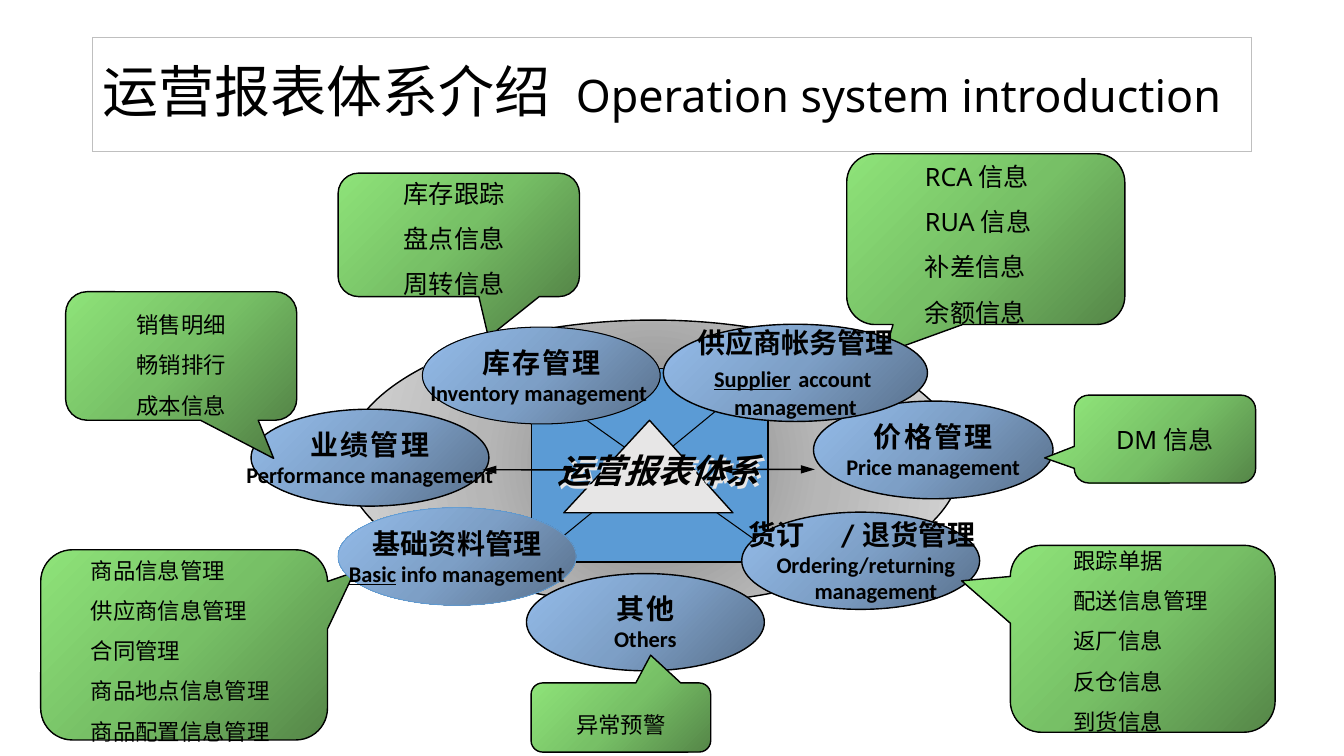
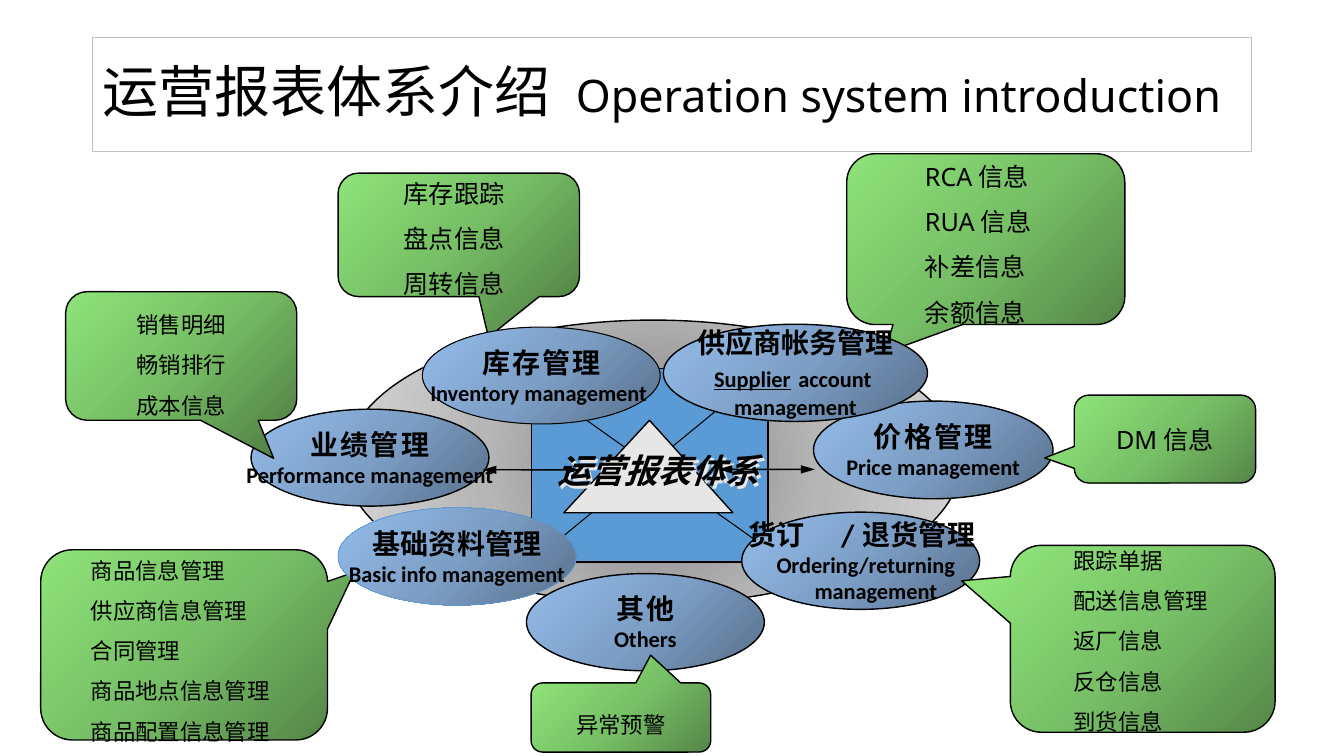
Basic underline: present -> none (373, 575)
